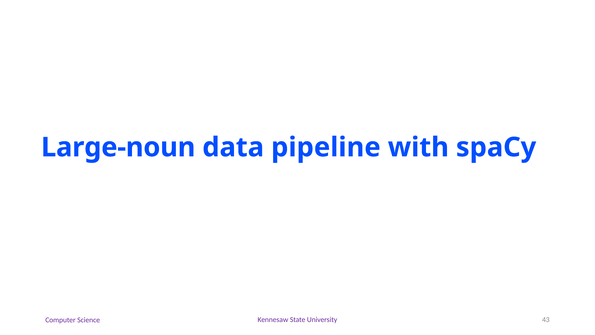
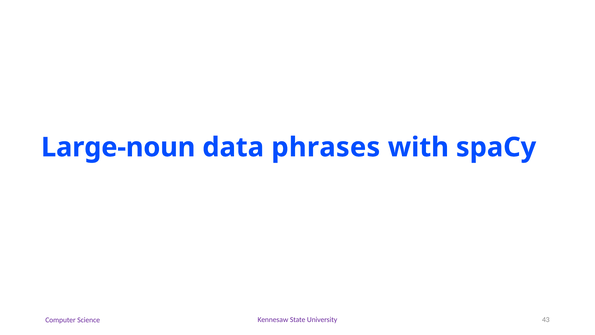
pipeline: pipeline -> phrases (326, 147)
